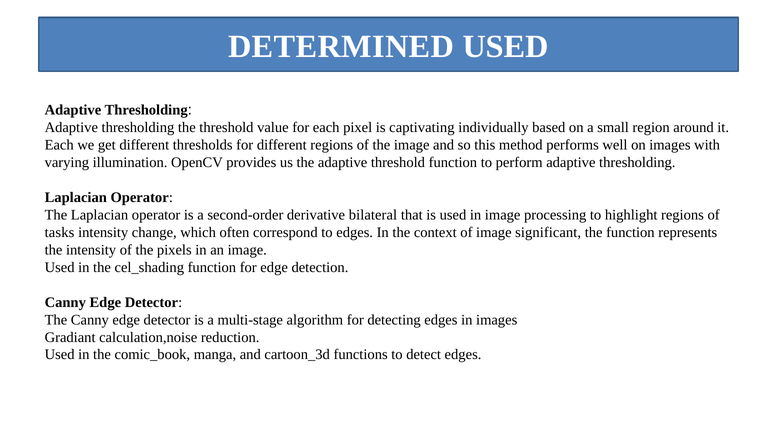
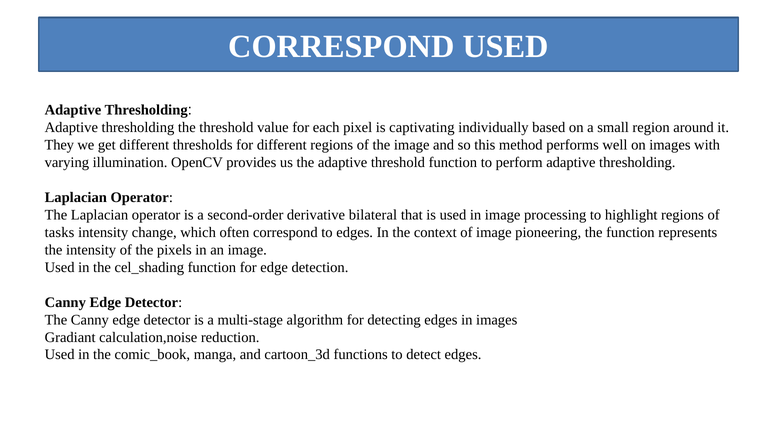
DETERMINED: DETERMINED -> CORRESPOND (341, 47)
Each: Each -> They (59, 145)
significant: significant -> pioneering (548, 232)
